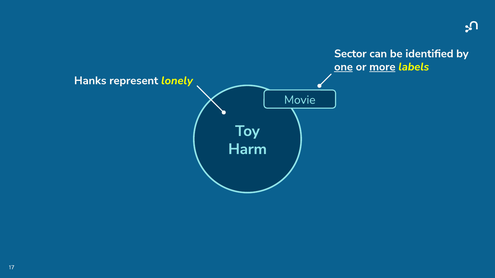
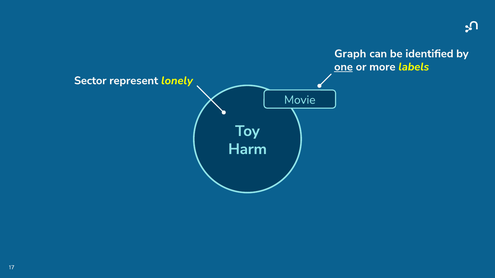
Sector: Sector -> Graph (350, 54)
more underline: present -> none (382, 67)
Hanks: Hanks -> Sector (90, 81)
